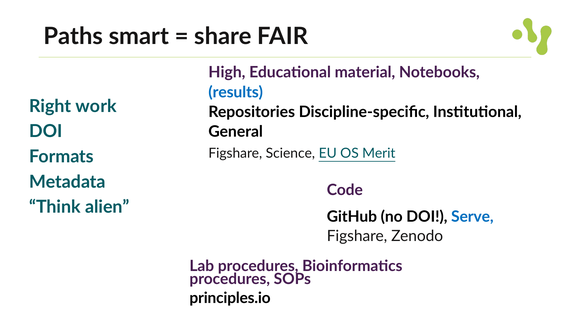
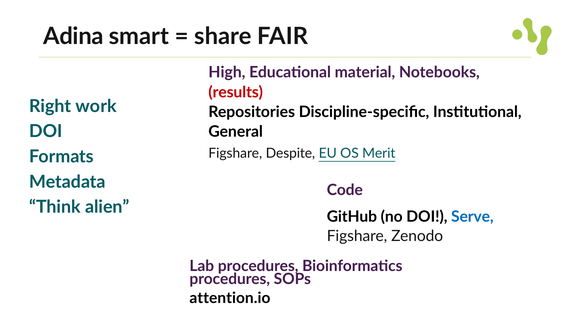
Paths: Paths -> Adina (73, 36)
results colour: blue -> red (236, 92)
Science: Science -> Despite (290, 153)
principles.io: principles.io -> attention.io (230, 298)
